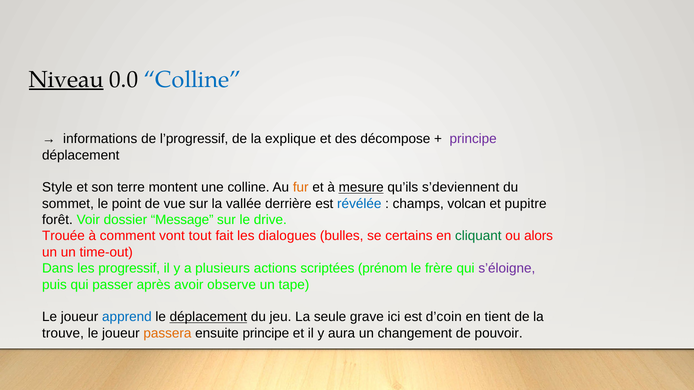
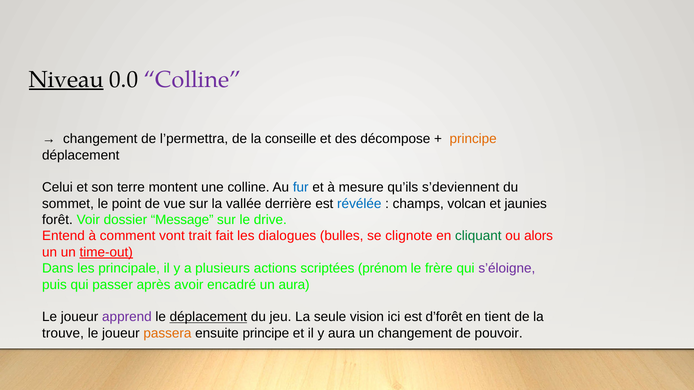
Colline colour: blue -> purple (192, 80)
informations: informations -> changement (100, 139)
l’progressif: l’progressif -> l’permettra (194, 139)
explique: explique -> conseille (291, 139)
principe colour: purple -> orange (473, 139)
Style: Style -> Celui (57, 188)
fur colour: orange -> blue (301, 188)
mesure underline: present -> none (361, 188)
pupitre: pupitre -> jaunies (526, 204)
Trouée: Trouée -> Entend (63, 236)
tout: tout -> trait (200, 236)
certains: certains -> clignote (409, 236)
time-out underline: none -> present (106, 252)
progressif: progressif -> principale (129, 269)
observe: observe -> encadré (232, 285)
un tape: tape -> aura (294, 285)
apprend colour: blue -> purple (127, 317)
grave: grave -> vision (367, 317)
d’coin: d’coin -> d’forêt (444, 317)
